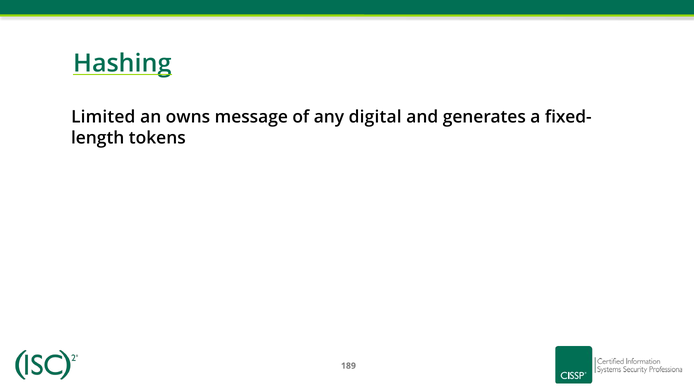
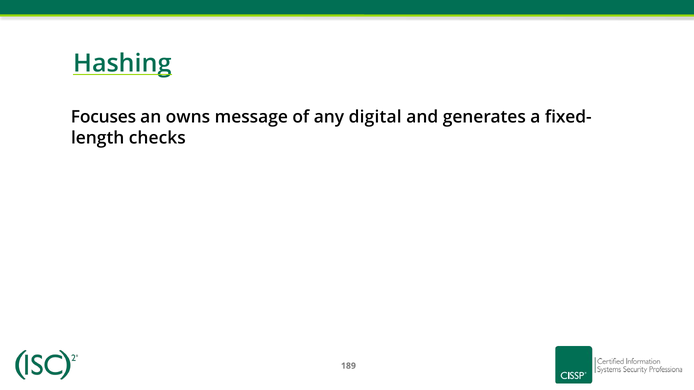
Limited: Limited -> Focuses (103, 117)
tokens: tokens -> checks (157, 138)
